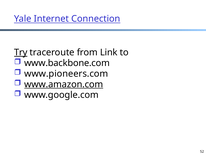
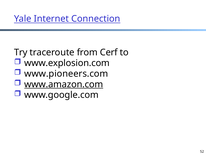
Try underline: present -> none (21, 52)
Link: Link -> Cerf (109, 52)
www.backbone.com: www.backbone.com -> www.explosion.com (67, 63)
